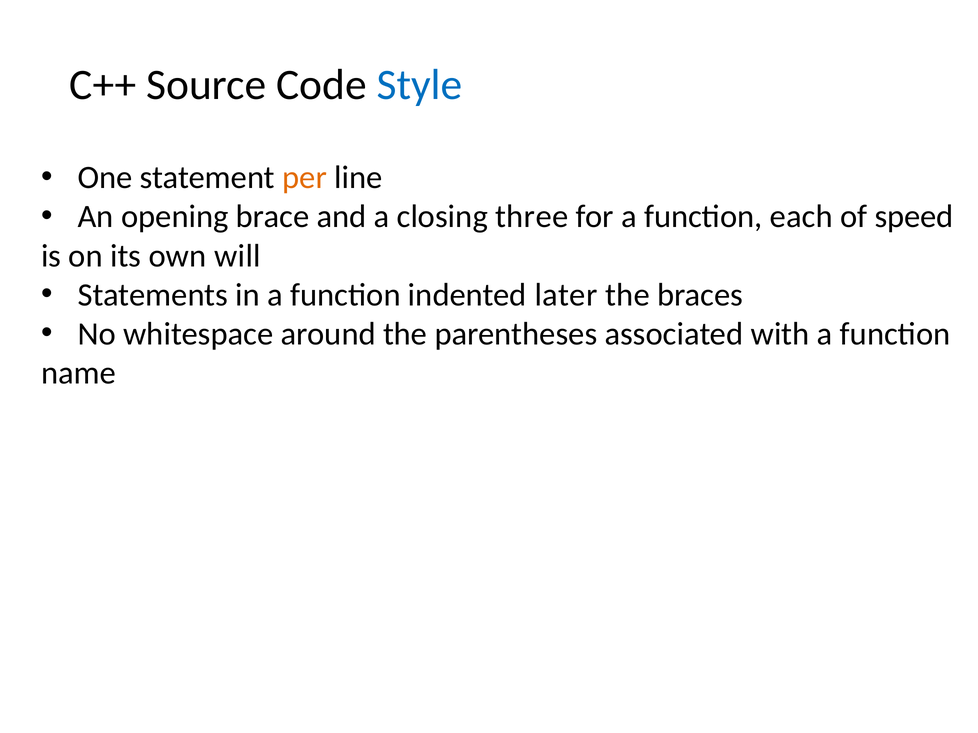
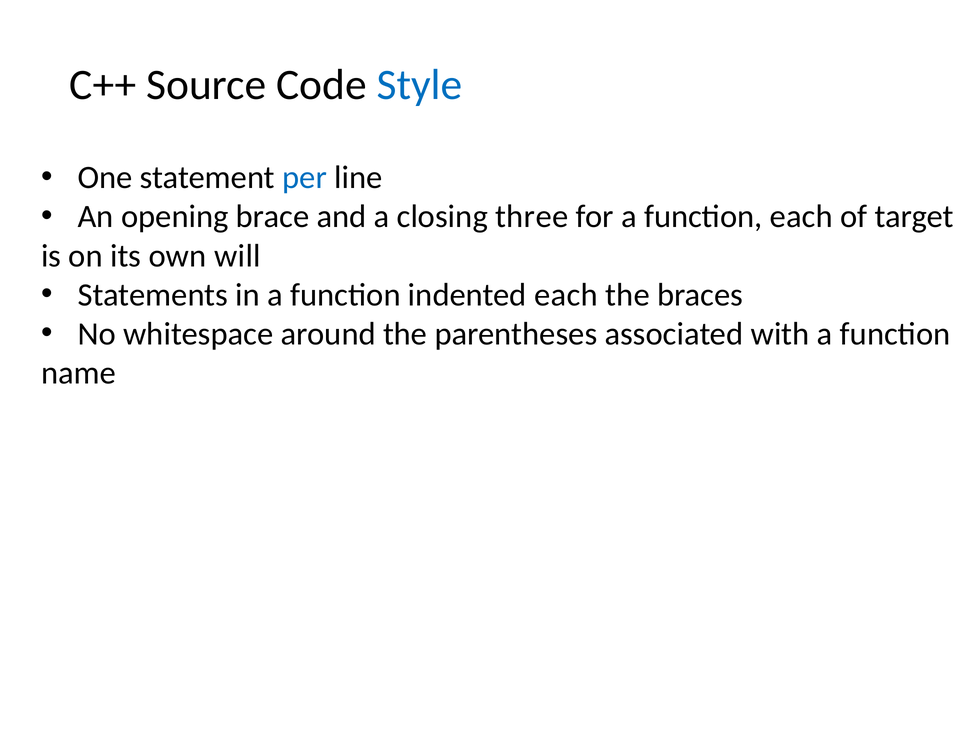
per colour: orange -> blue (305, 178)
speed: speed -> target (914, 217)
indented later: later -> each (566, 295)
